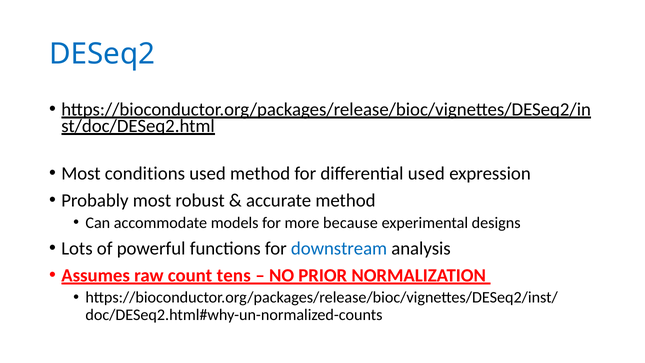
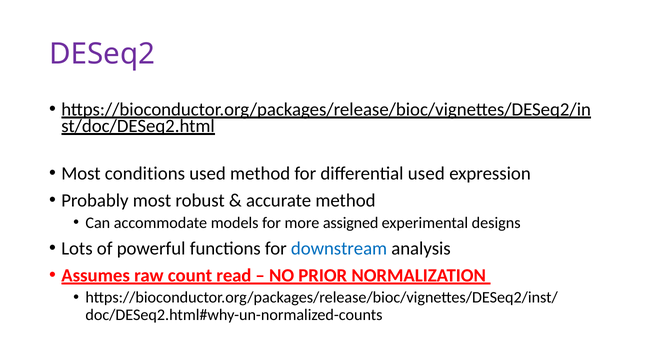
DESeq2 colour: blue -> purple (102, 54)
because: because -> assigned (351, 223)
tens: tens -> read (234, 275)
